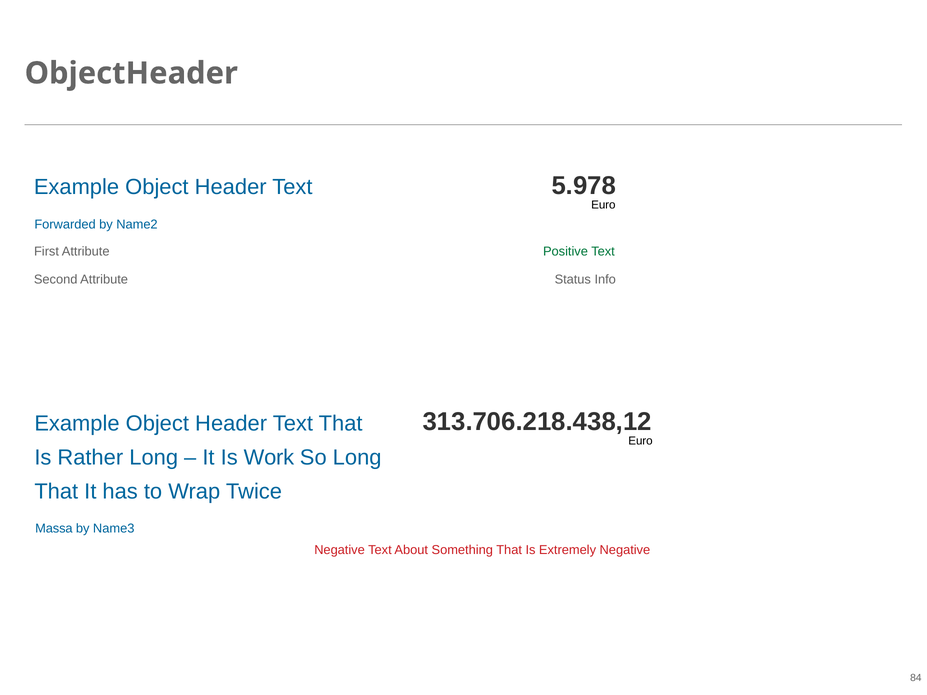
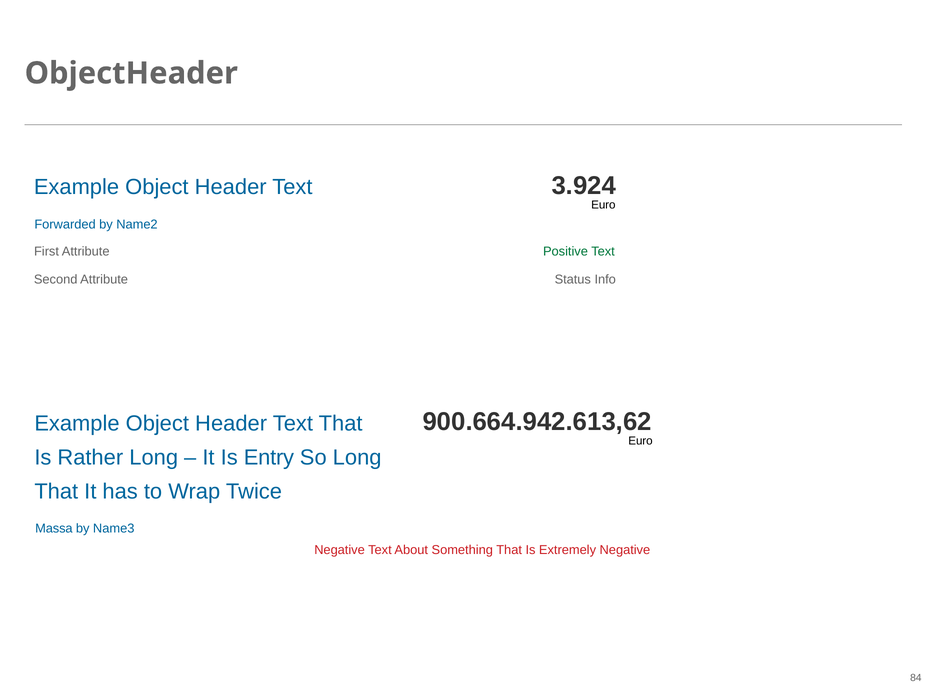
5.978: 5.978 -> 3.924 (584, 186)
313.706.218.438,12: 313.706.218.438,12 -> 900.664.942.613,62 (537, 422)
Work: Work -> Entry (269, 458)
